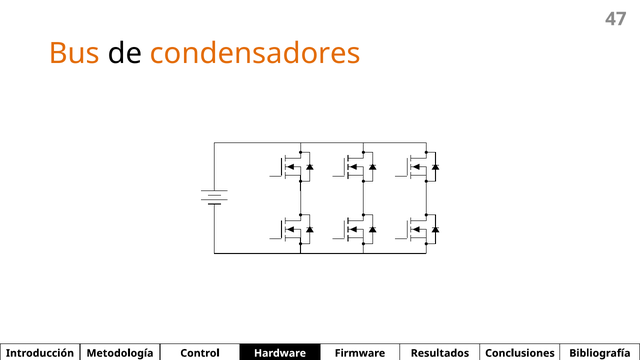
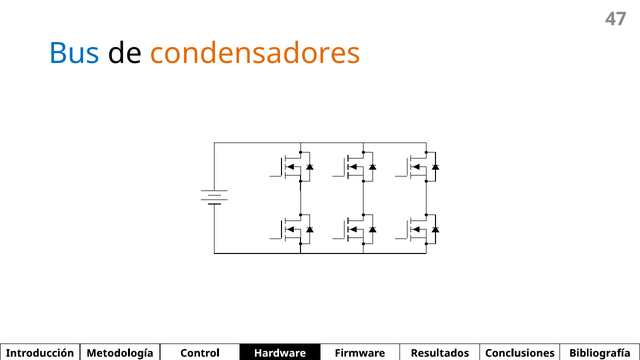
Bus colour: orange -> blue (74, 54)
